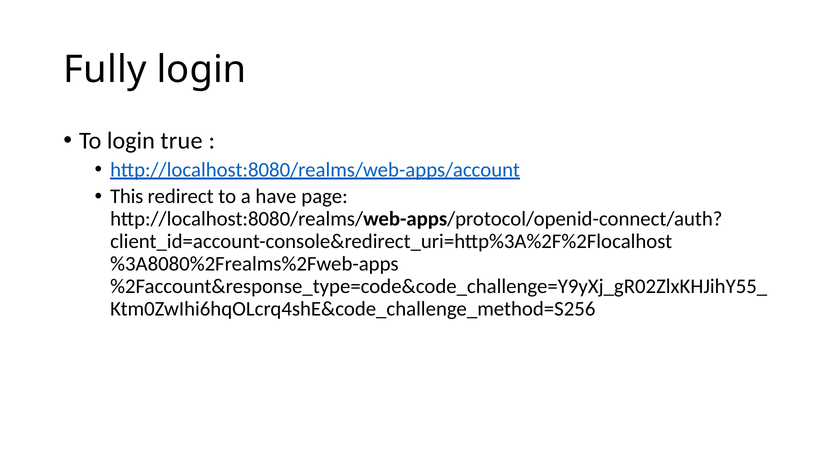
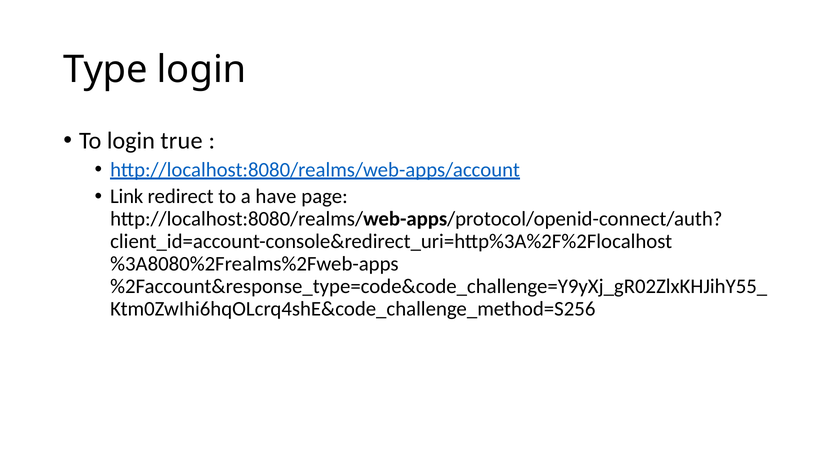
Fully: Fully -> Type (105, 70)
This: This -> Link (127, 197)
